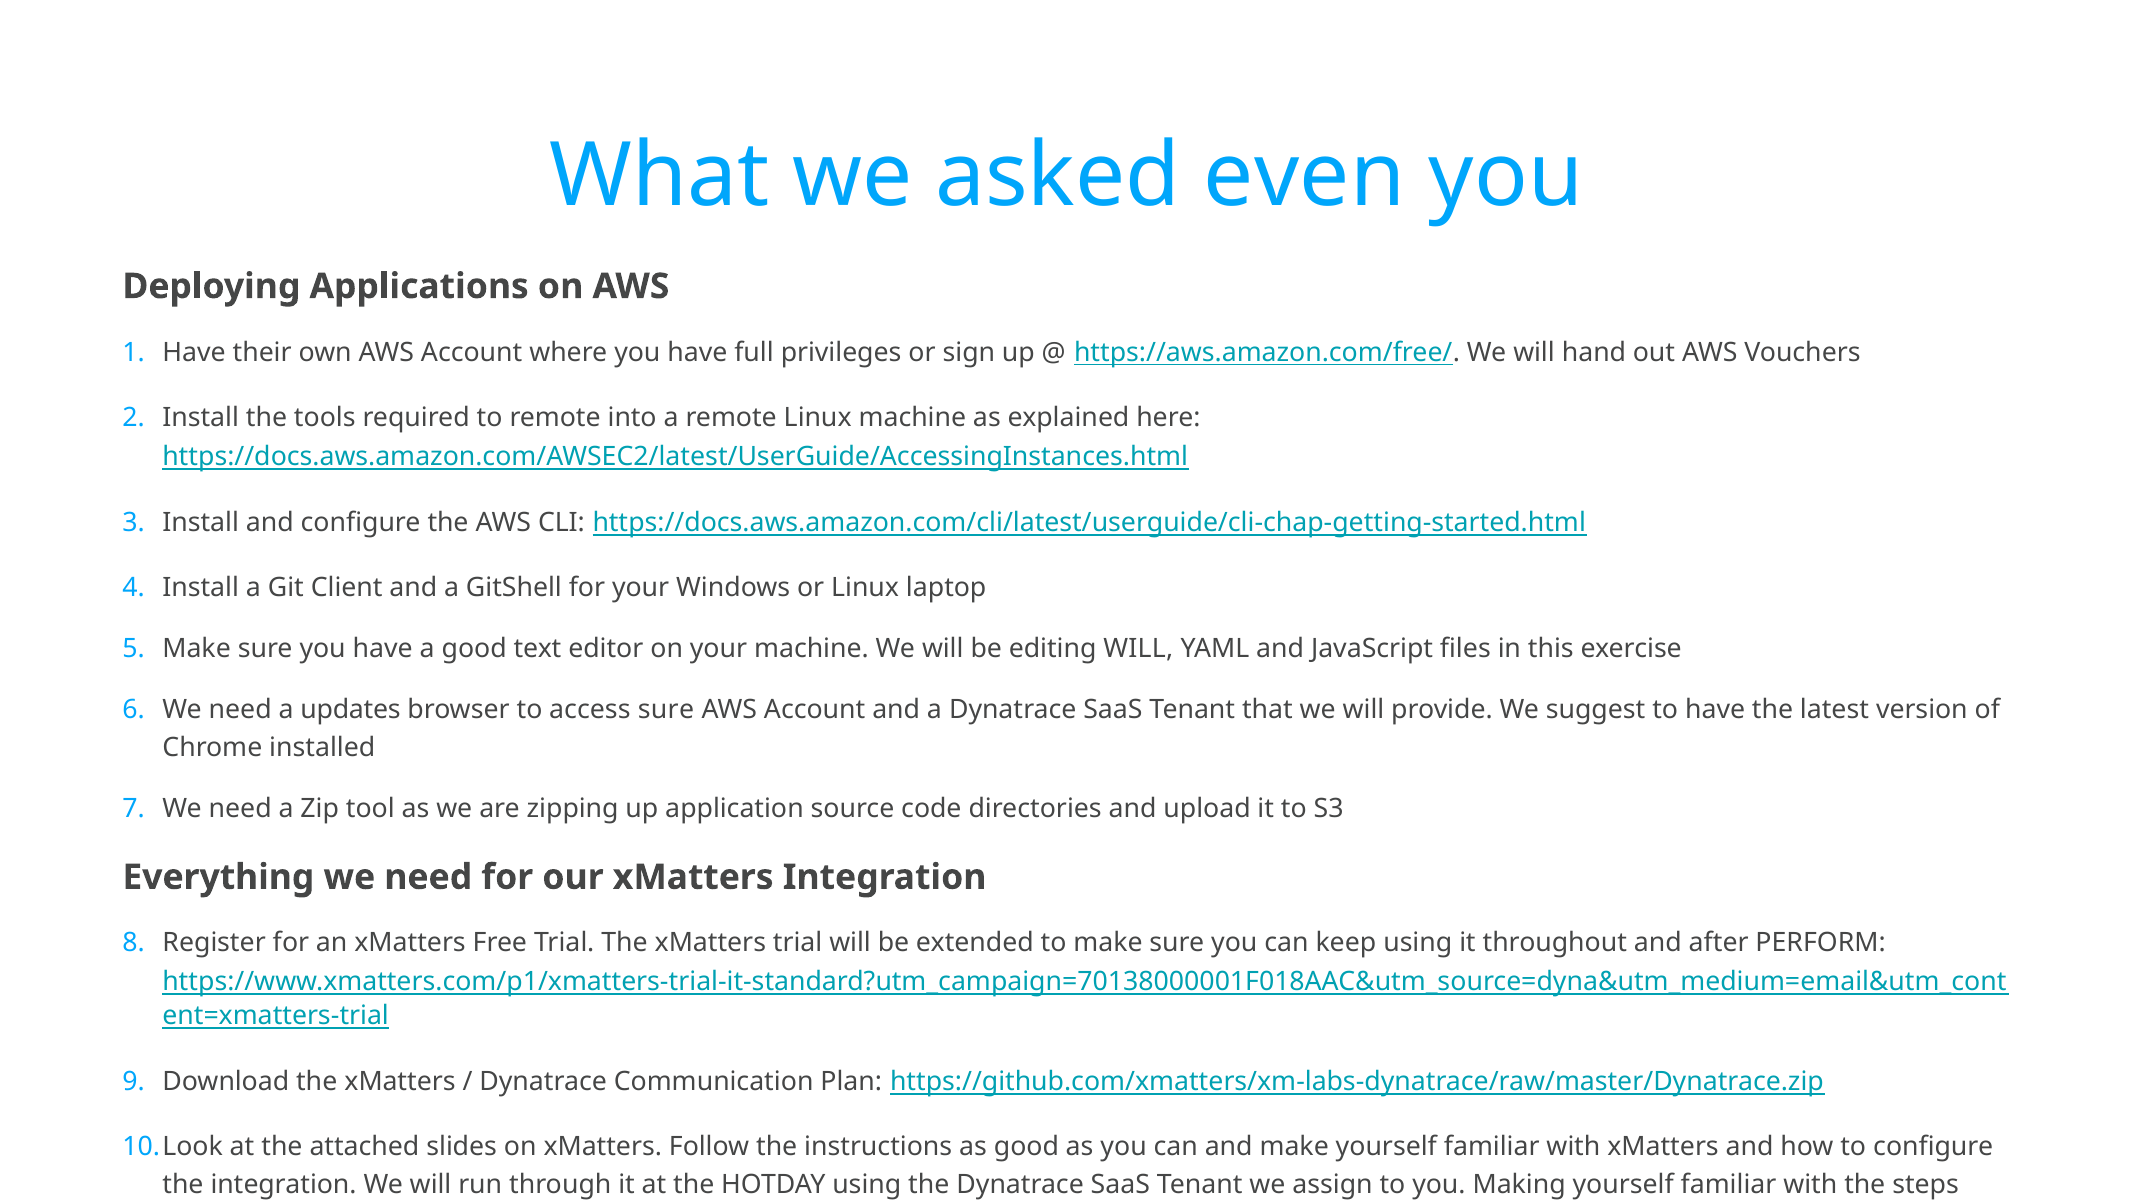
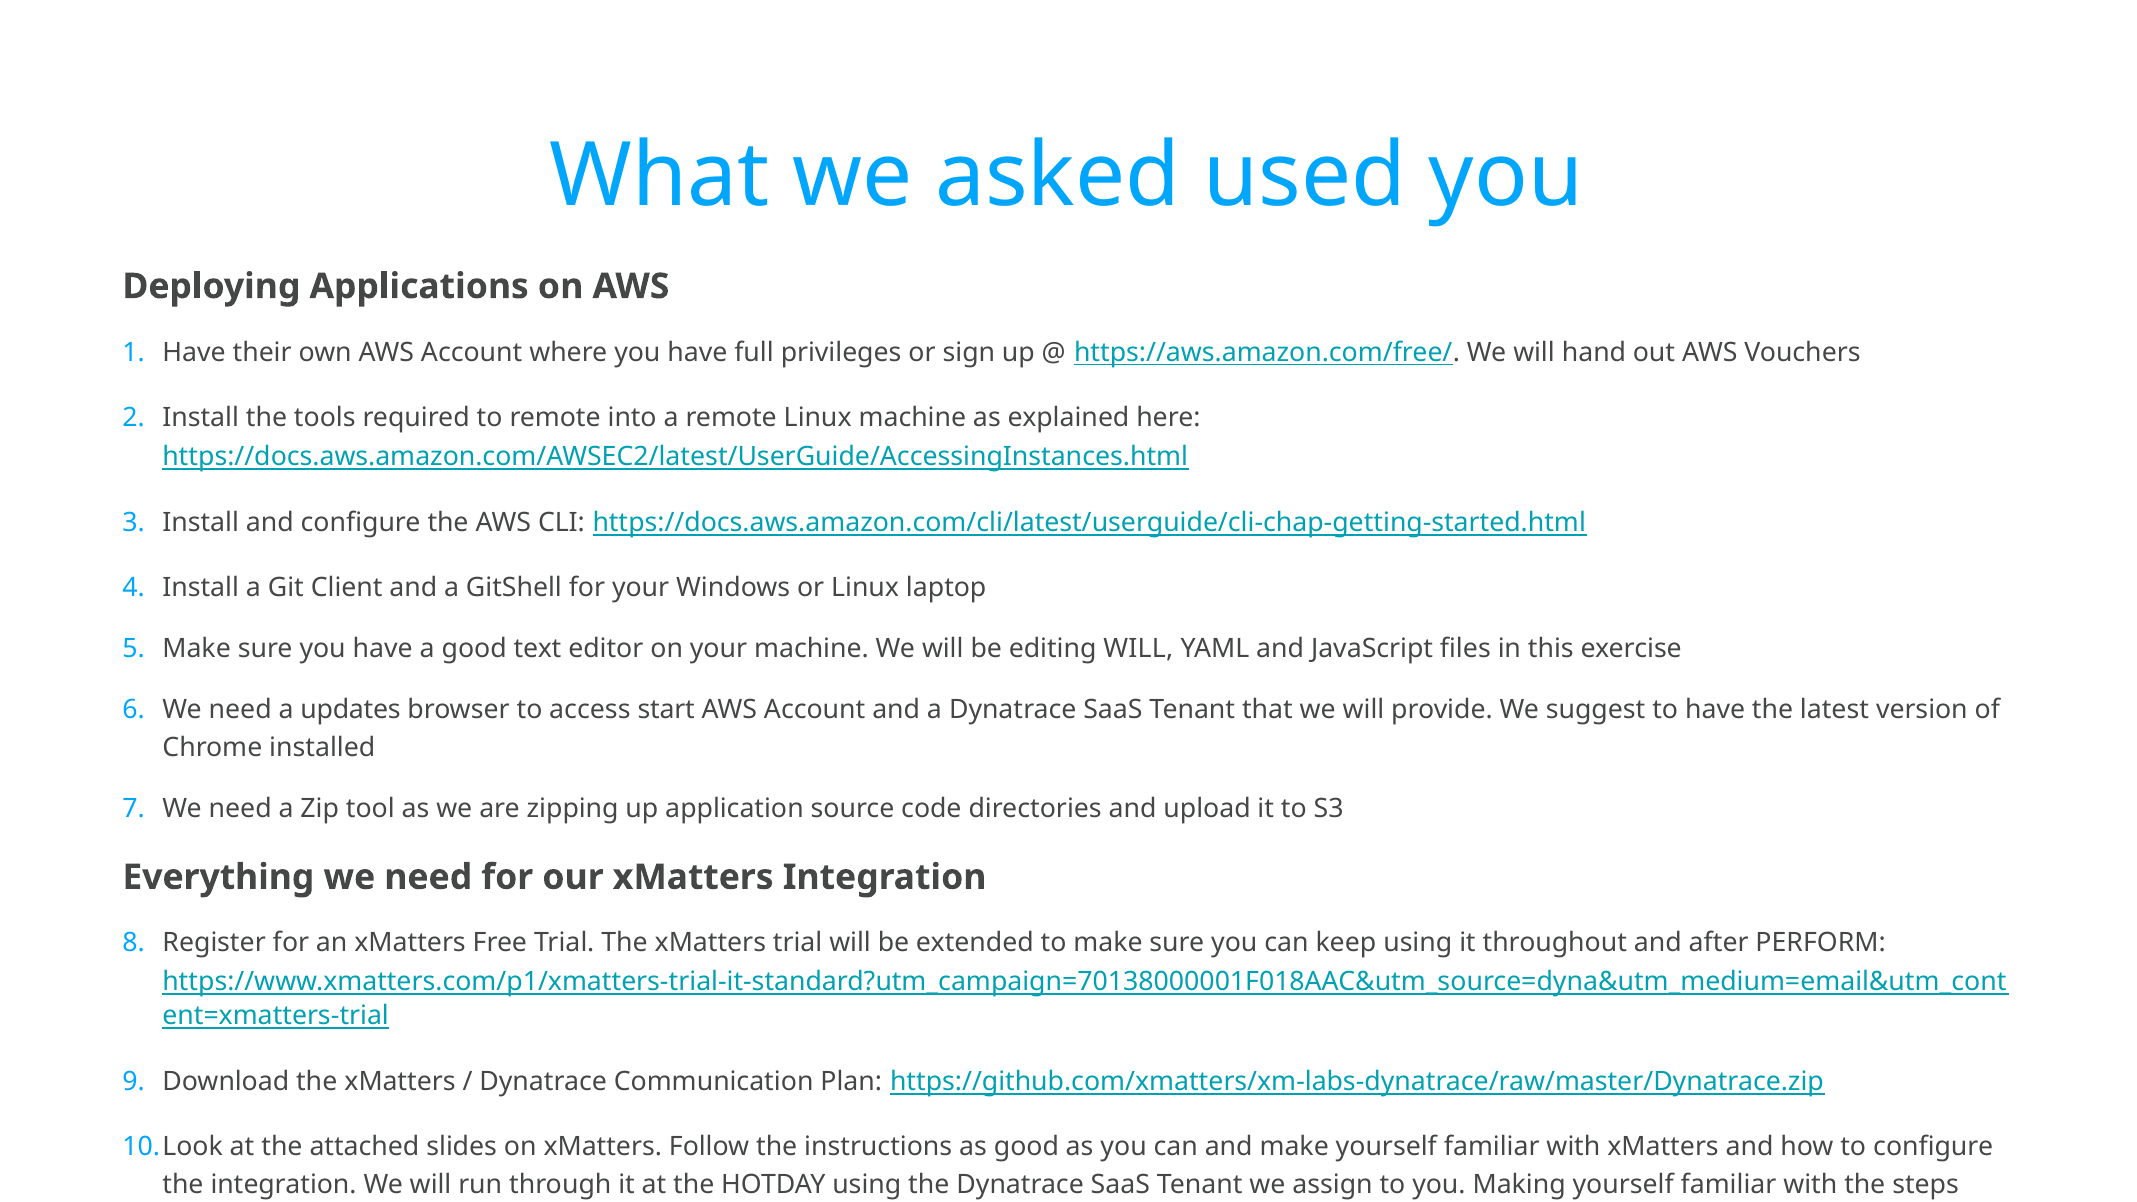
even: even -> used (1305, 176)
access sure: sure -> start (666, 709)
